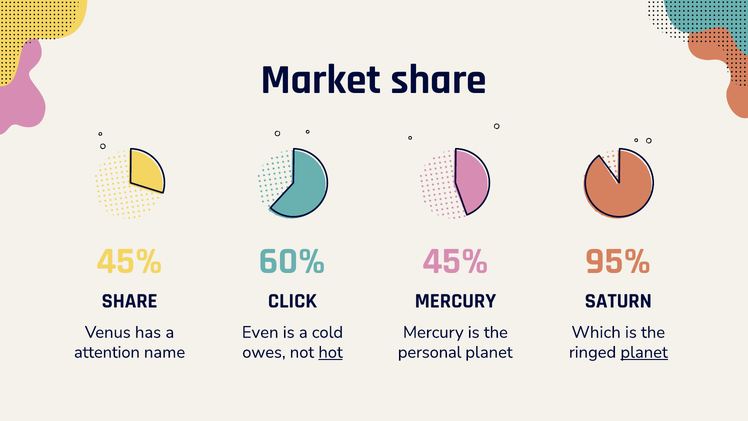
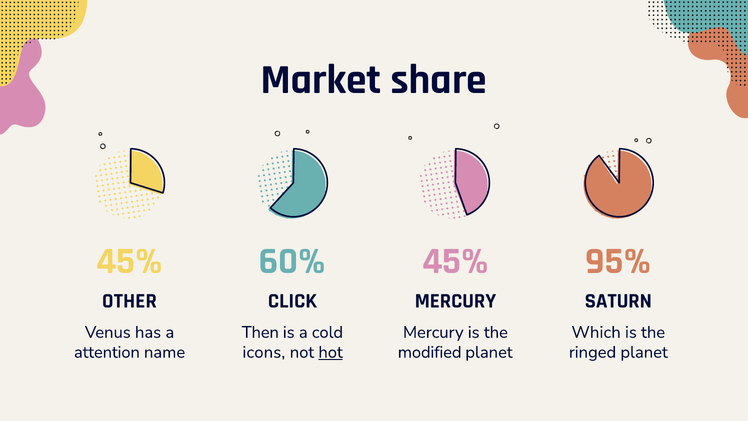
SHARE: SHARE -> OTHER (129, 301)
Even: Even -> Then (260, 332)
owes: owes -> icons (264, 352)
personal: personal -> modified (430, 352)
planet underline: present -> none (644, 352)
